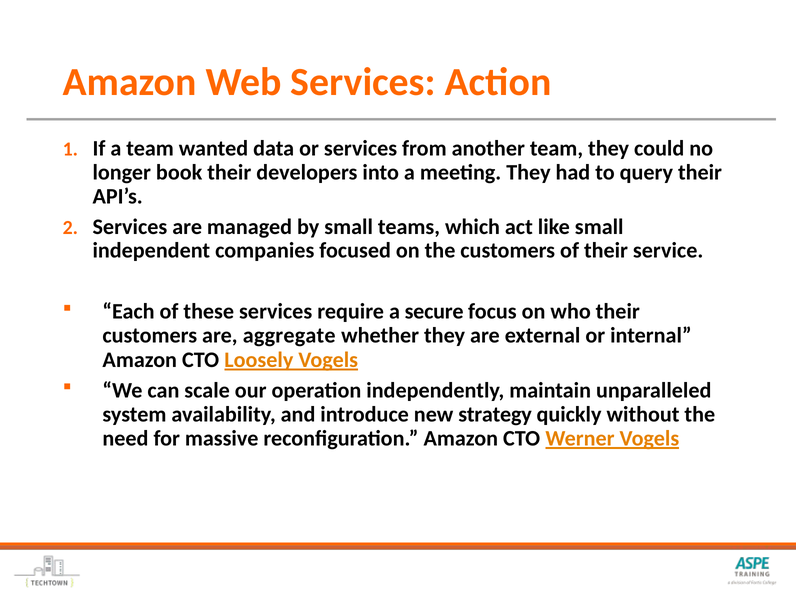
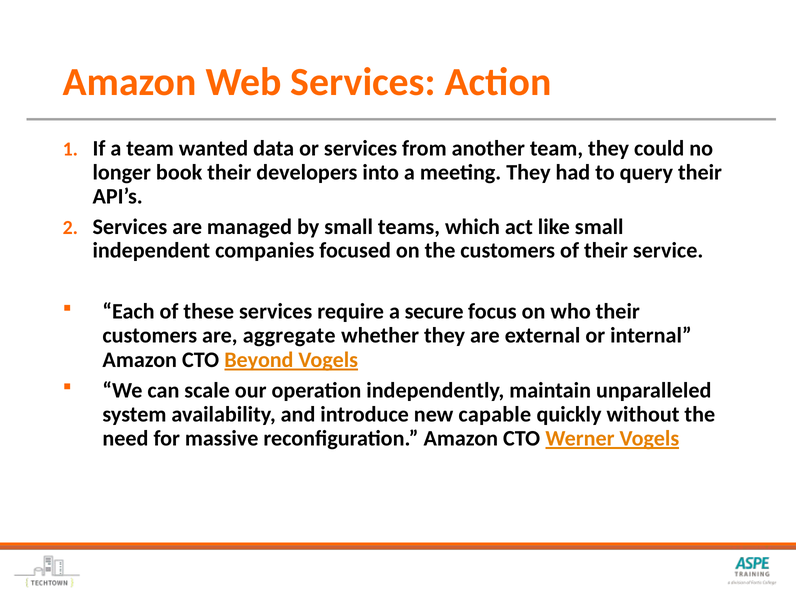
Loosely: Loosely -> Beyond (259, 360)
strategy: strategy -> capable (495, 414)
